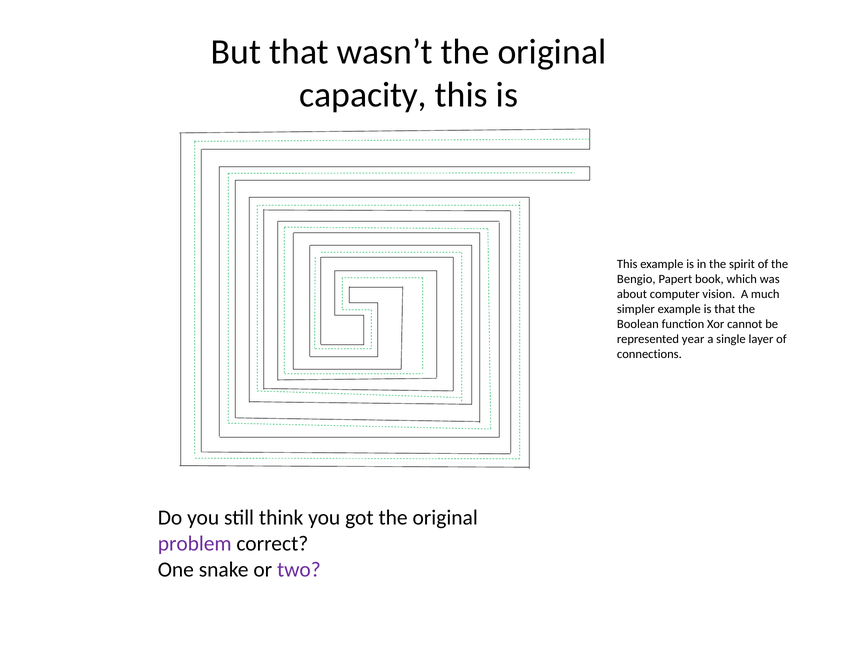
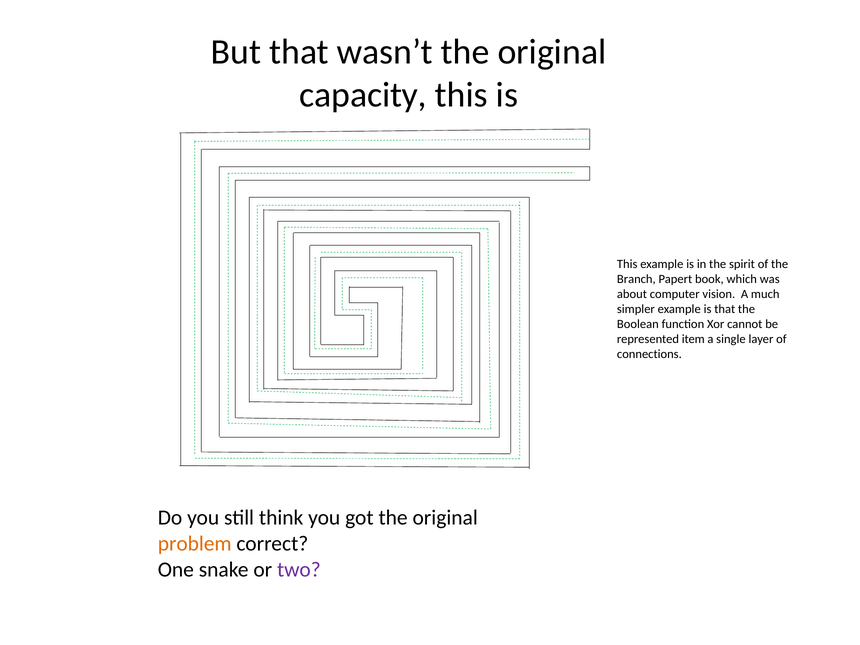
Bengio: Bengio -> Branch (636, 279)
year: year -> item (693, 339)
problem colour: purple -> orange (195, 544)
